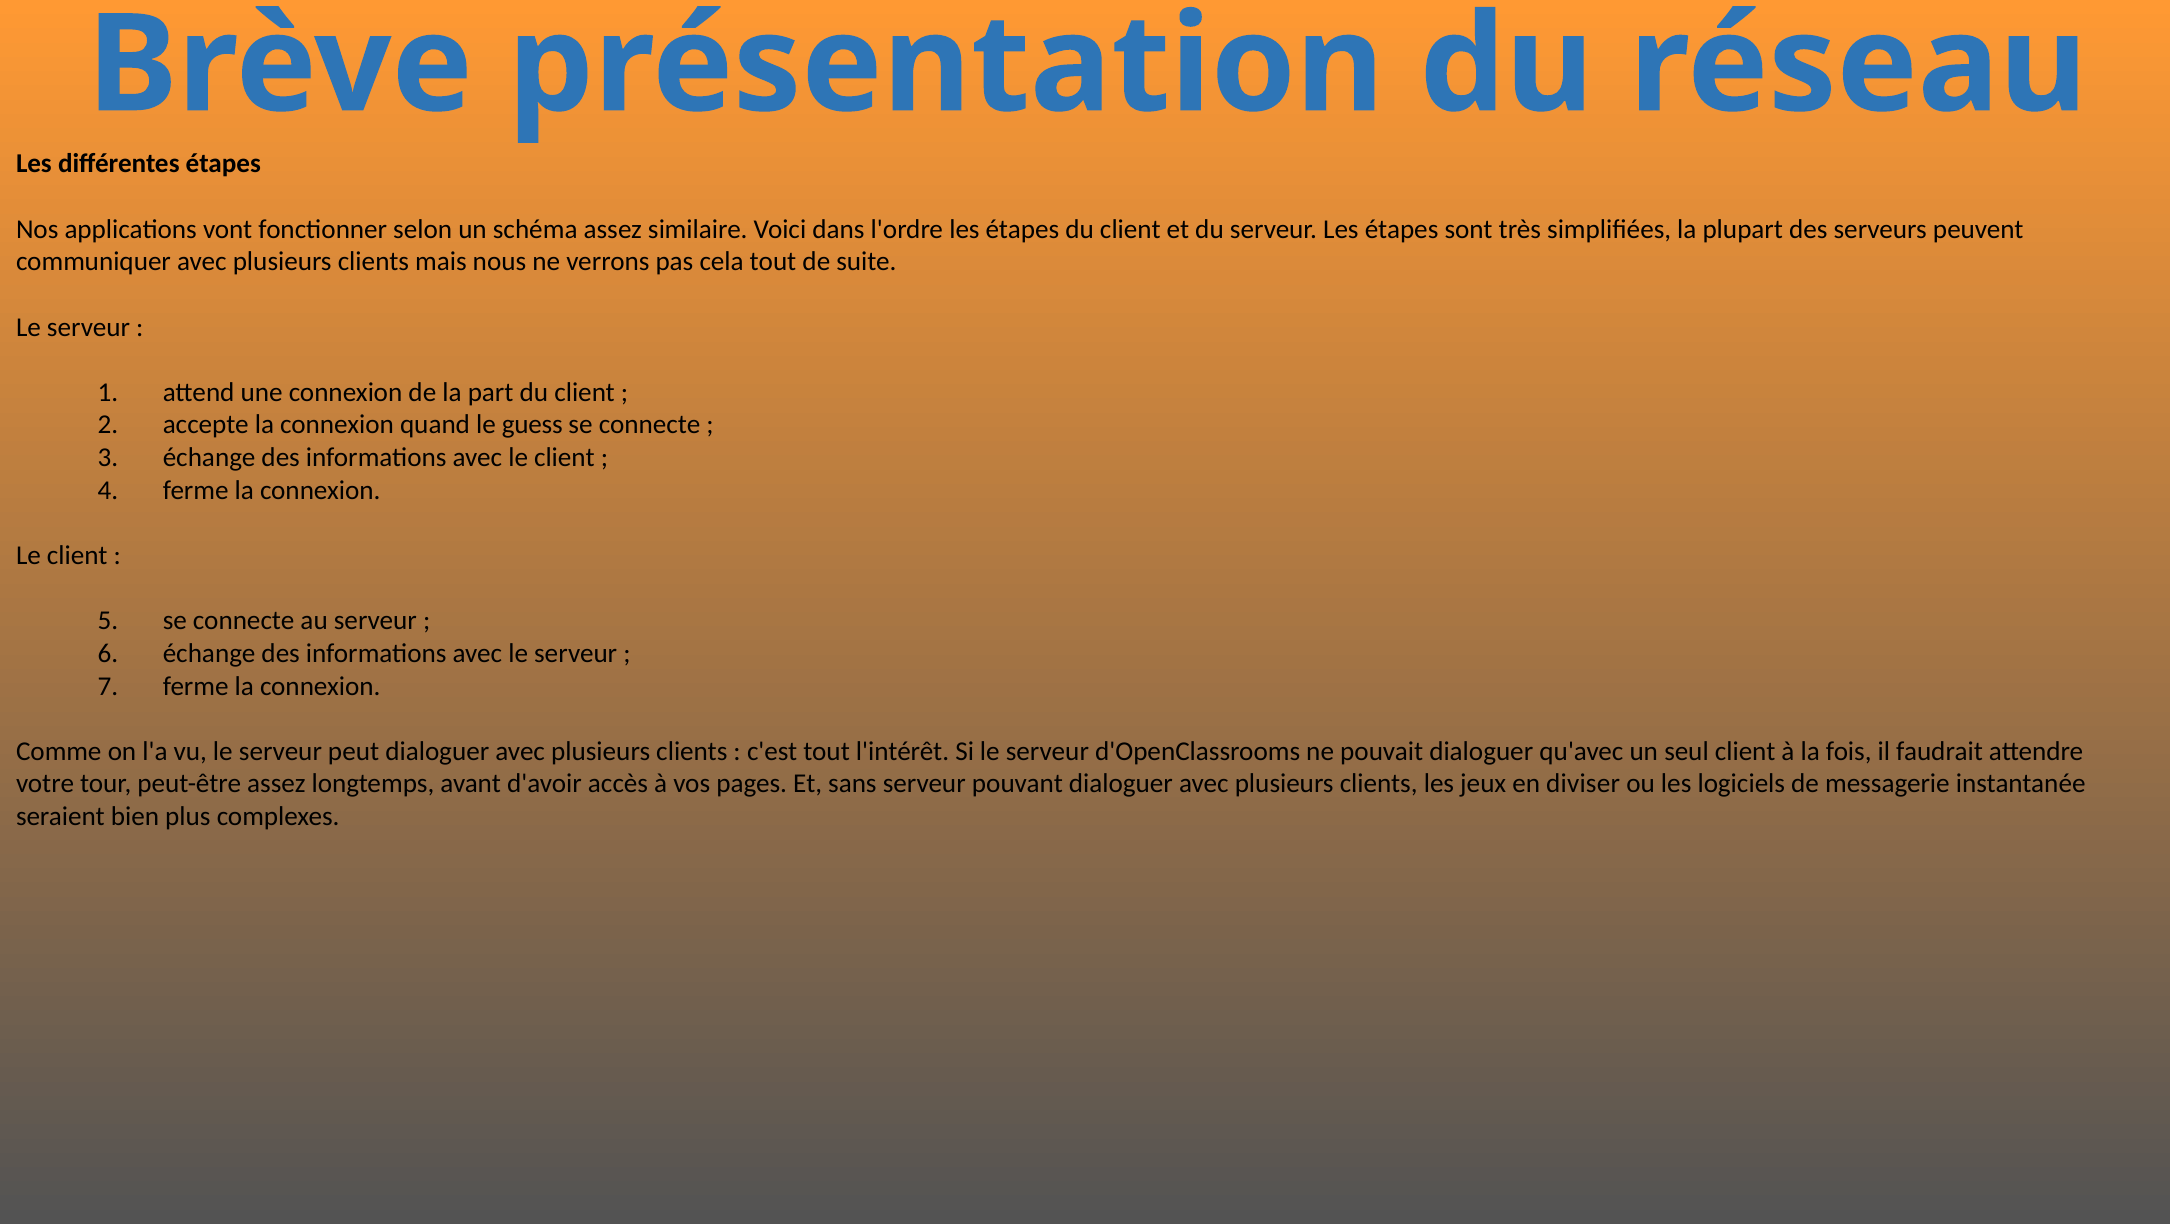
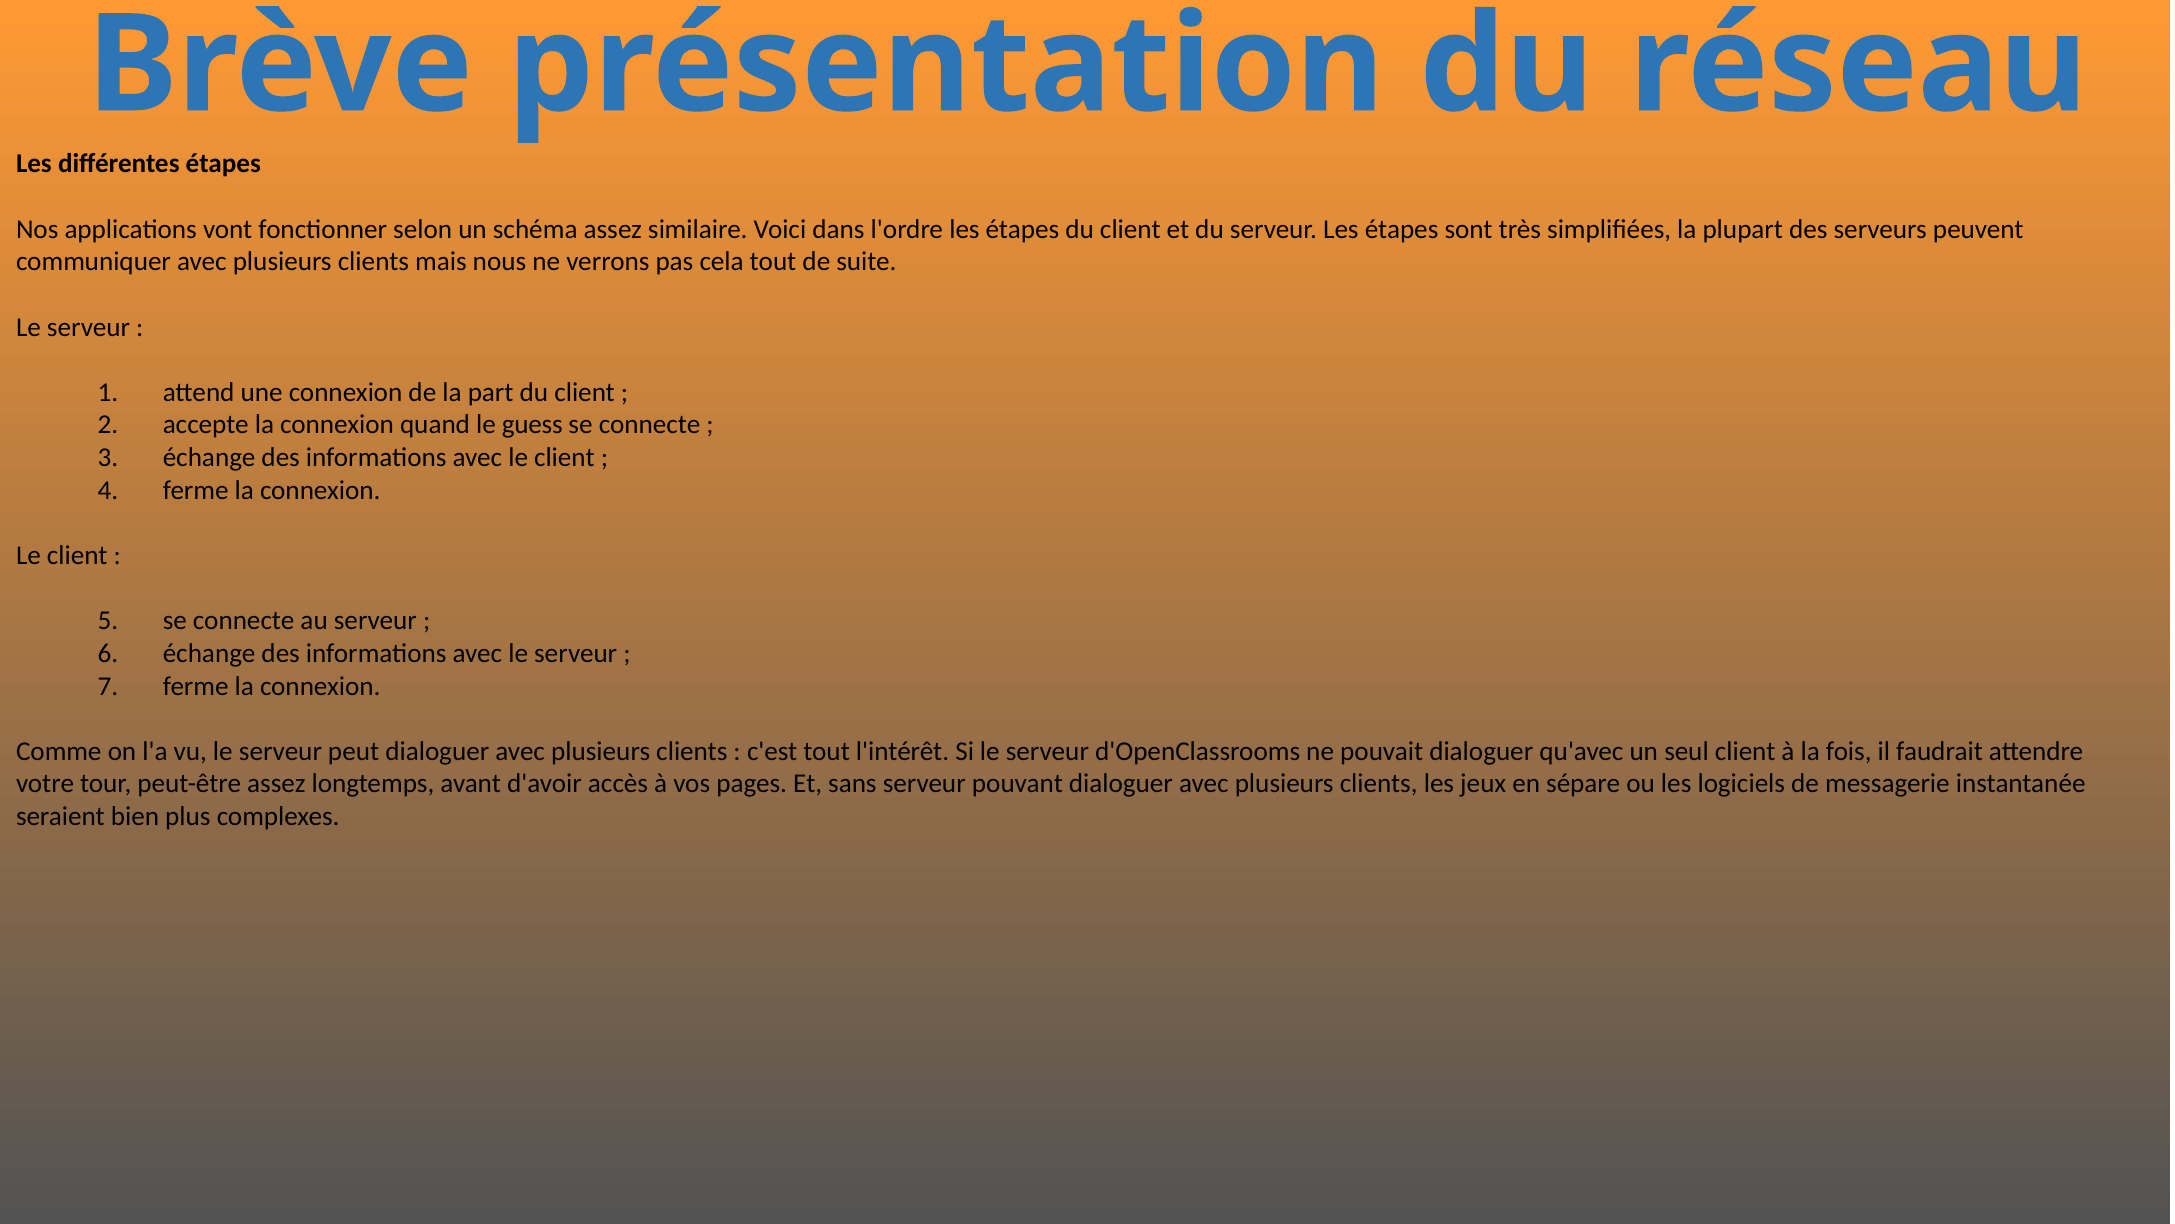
diviser: diviser -> sépare (1583, 784)
